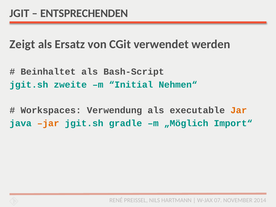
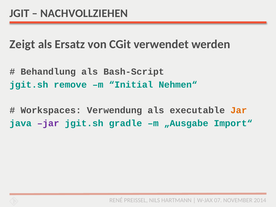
ENTSPRECHENDEN: ENTSPRECHENDEN -> NACHVOLLZIEHEN (84, 13)
Beinhaltet: Beinhaltet -> Behandlung (48, 72)
zweite: zweite -> remove (70, 85)
jar colour: orange -> purple (48, 123)
„Möglich: „Möglich -> „Ausgabe (186, 123)
